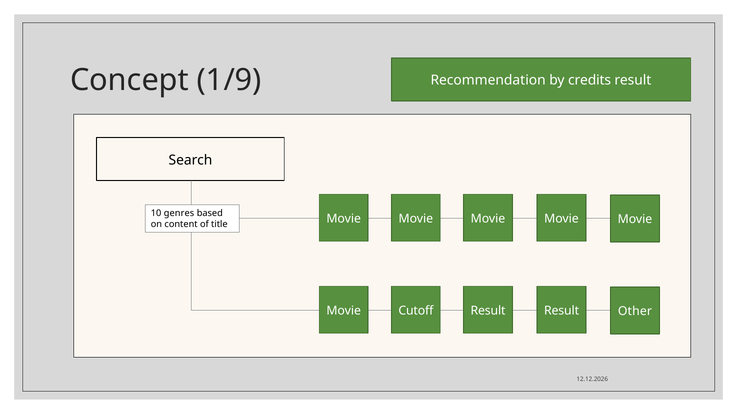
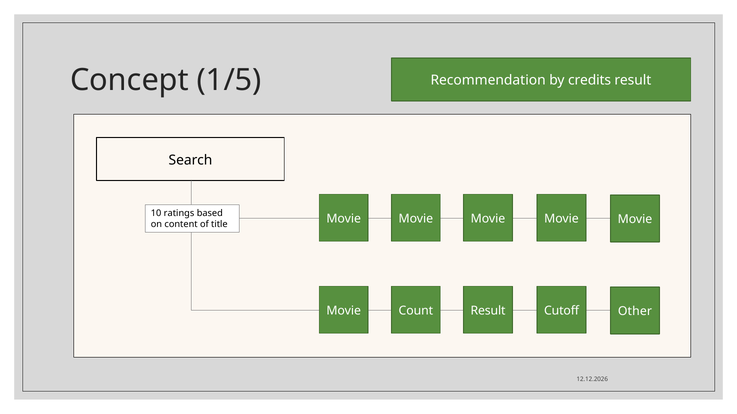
1/9: 1/9 -> 1/5 (229, 80)
genres: genres -> ratings (179, 214)
Cutoff: Cutoff -> Count (416, 311)
Result: Result -> Cutoff (562, 311)
